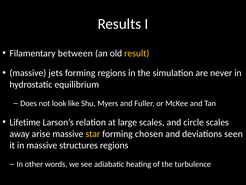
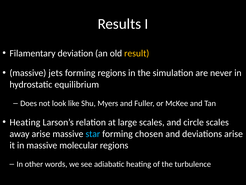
between: between -> deviation (75, 53)
Lifetime: Lifetime -> Heating (25, 122)
star colour: yellow -> light blue (93, 134)
deviations seen: seen -> arise (234, 134)
structures: structures -> molecular (79, 145)
